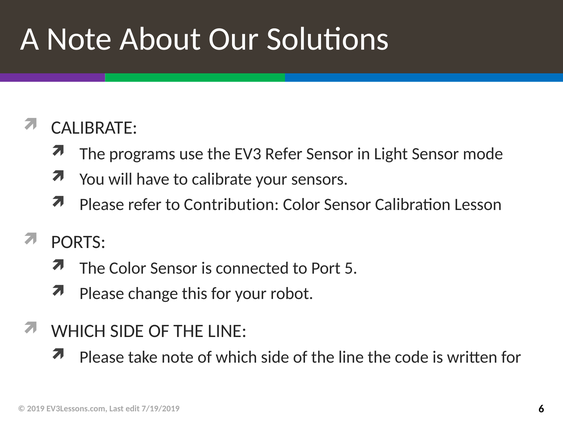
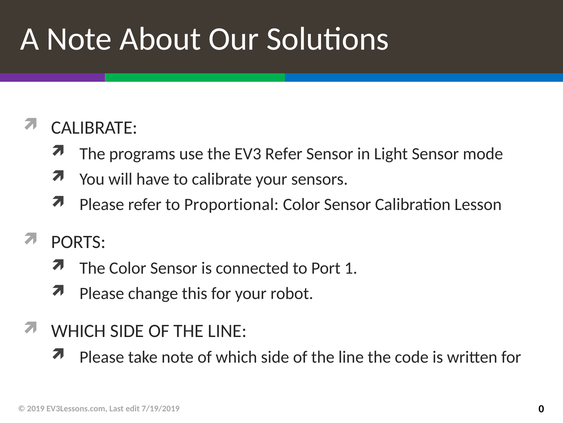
Contribution: Contribution -> Proportional (231, 204)
5: 5 -> 1 (351, 268)
6: 6 -> 0 (541, 408)
